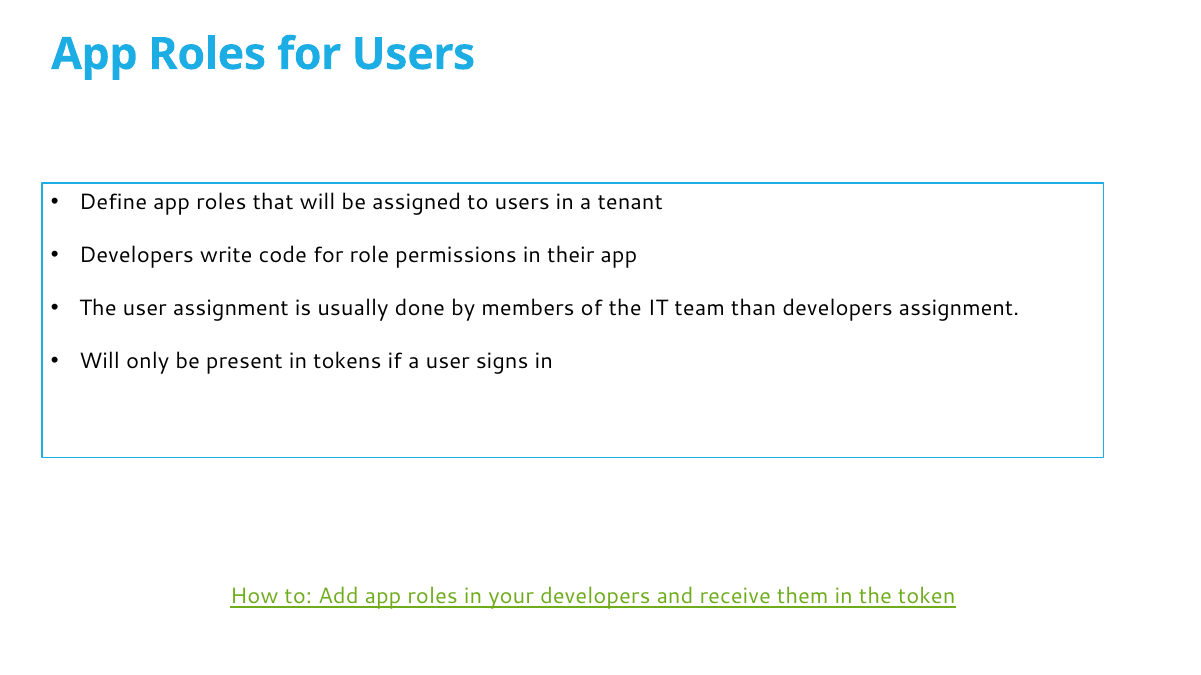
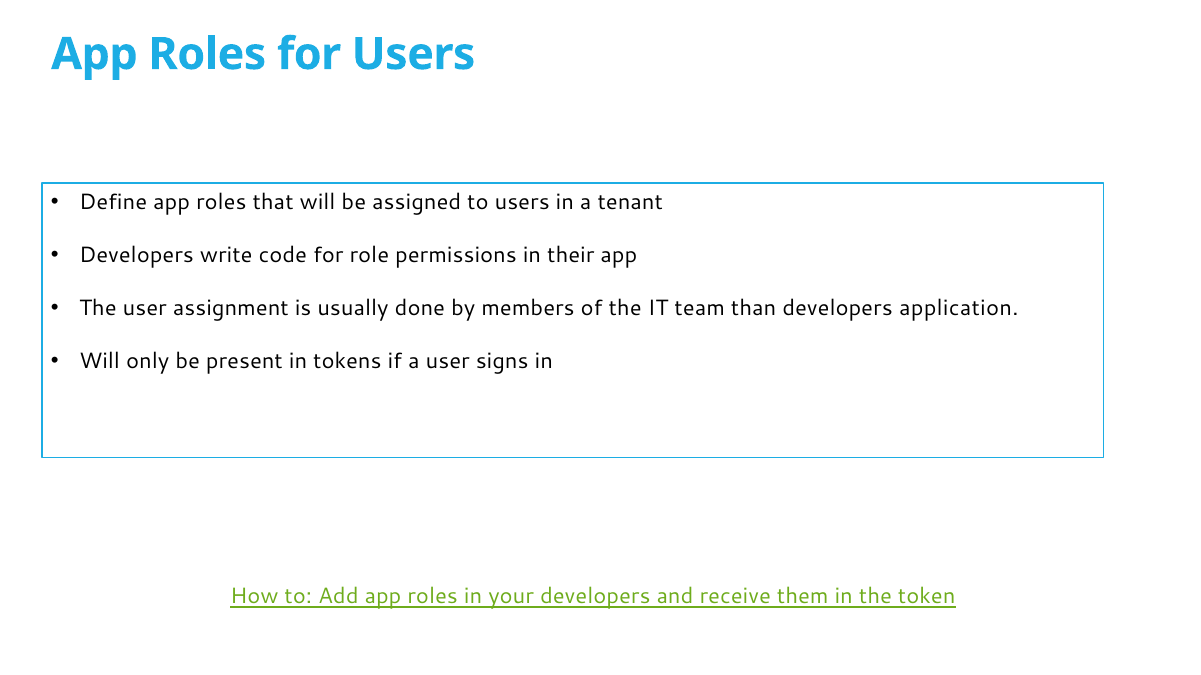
developers assignment: assignment -> application (959, 308)
